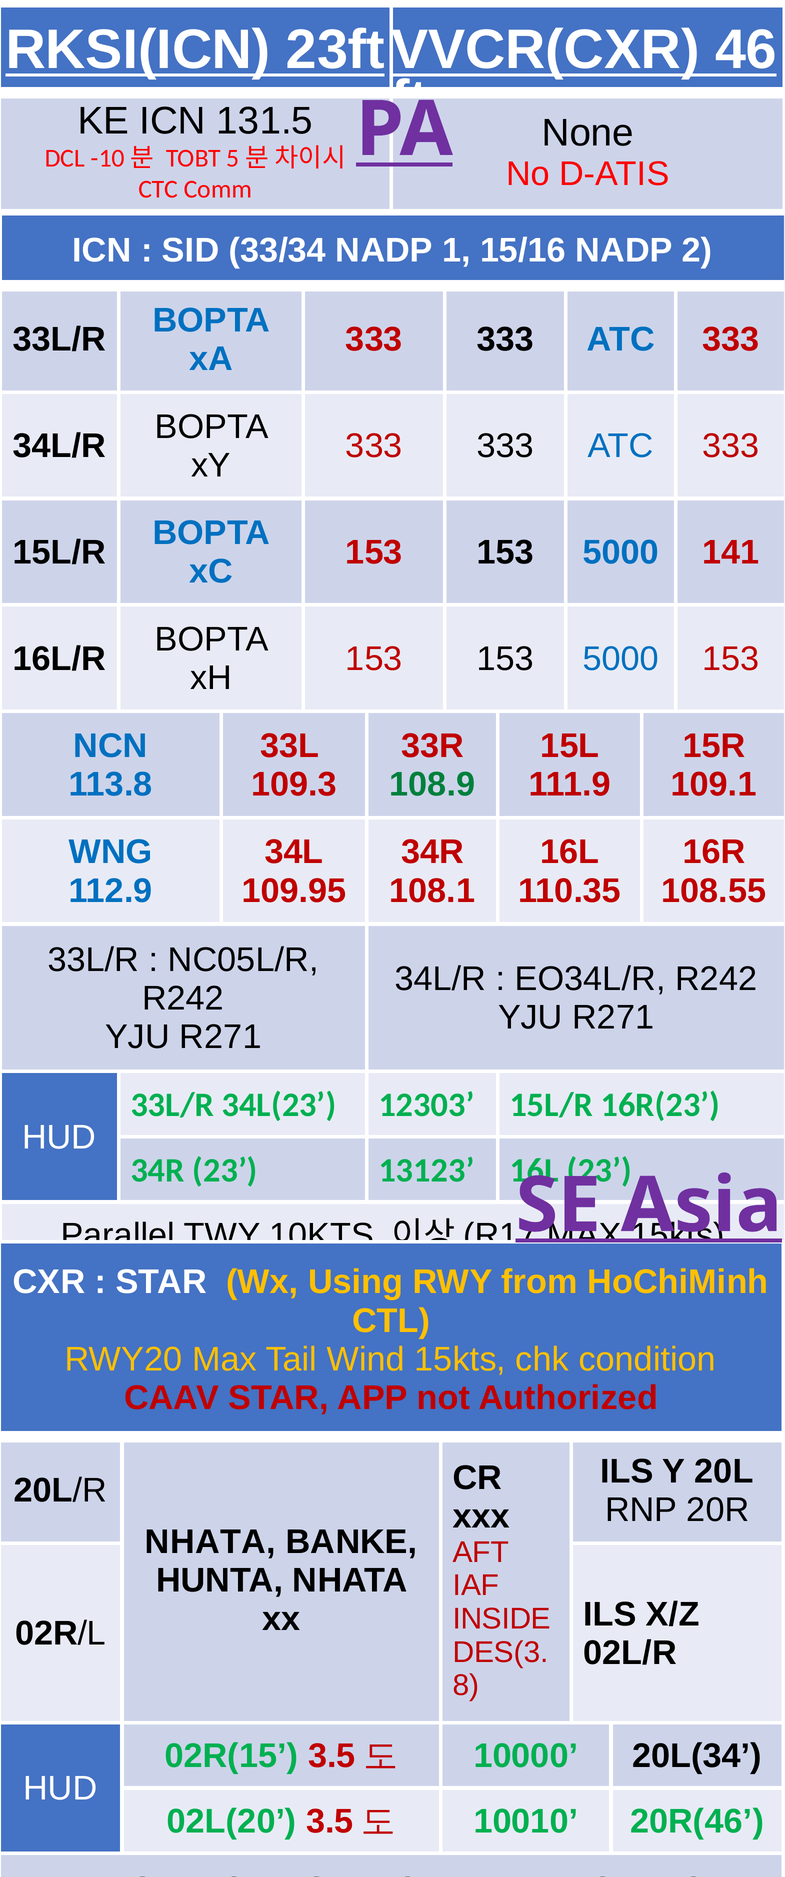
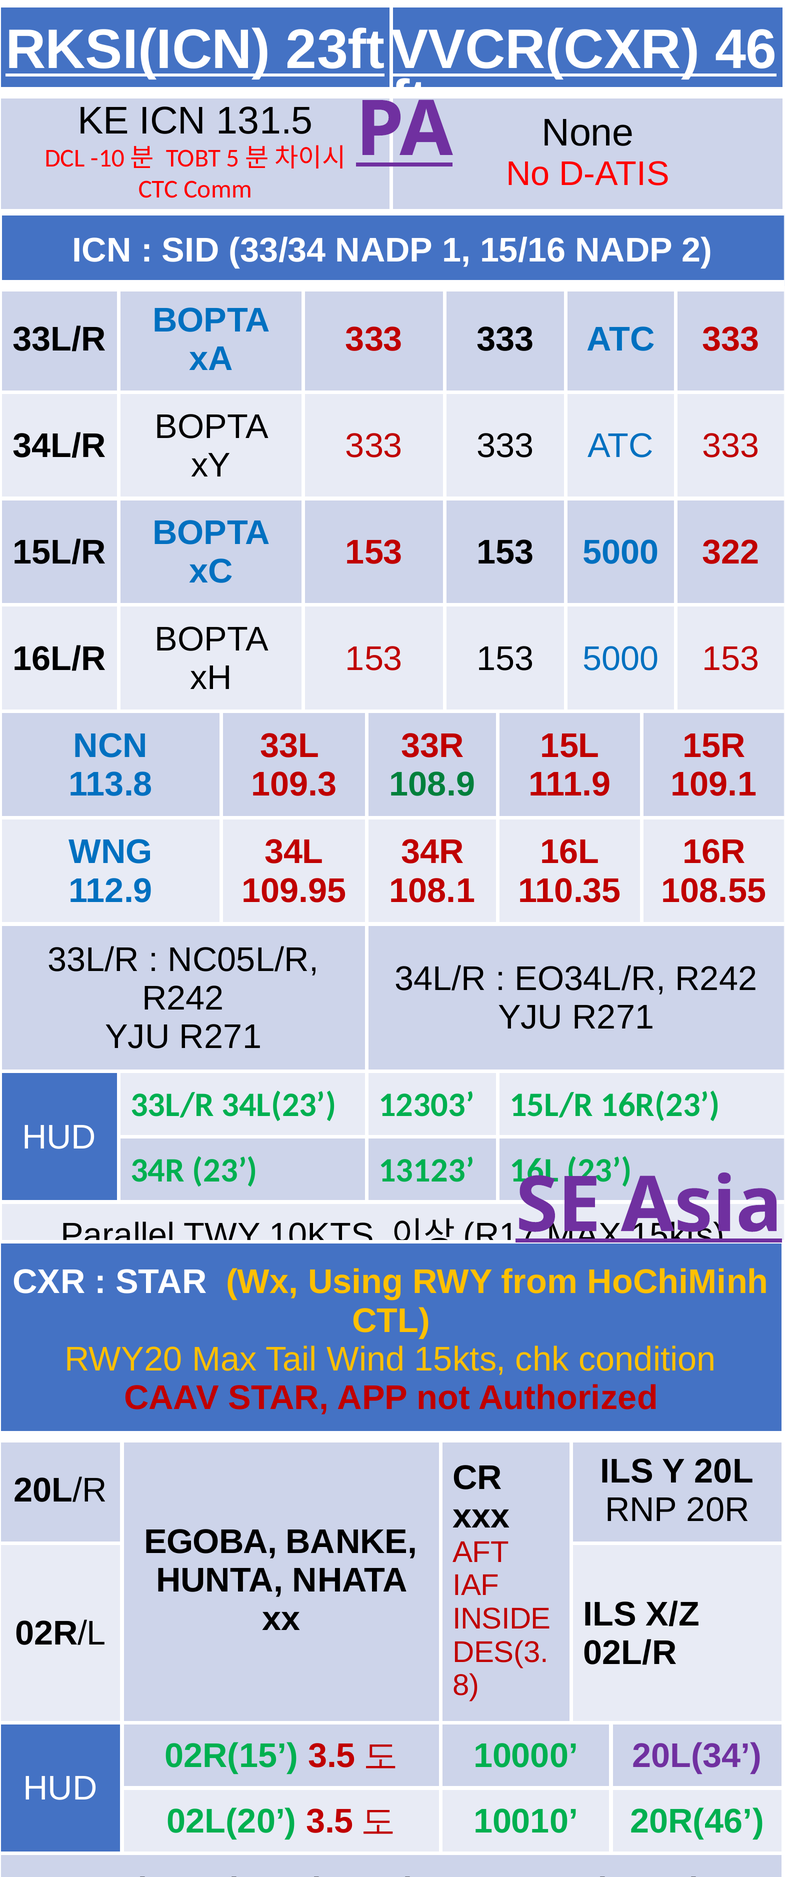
141: 141 -> 322 (731, 553)
NHATA: NHATA -> EGOBA (211, 1543)
20L(34 colour: black -> purple (697, 1757)
